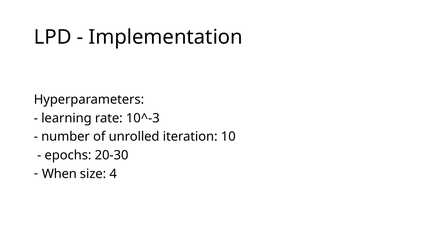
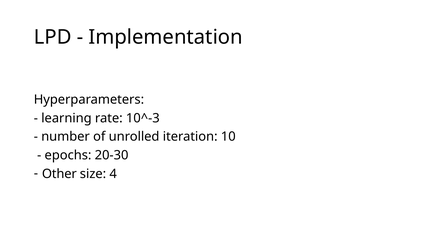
When: When -> Other (59, 174)
